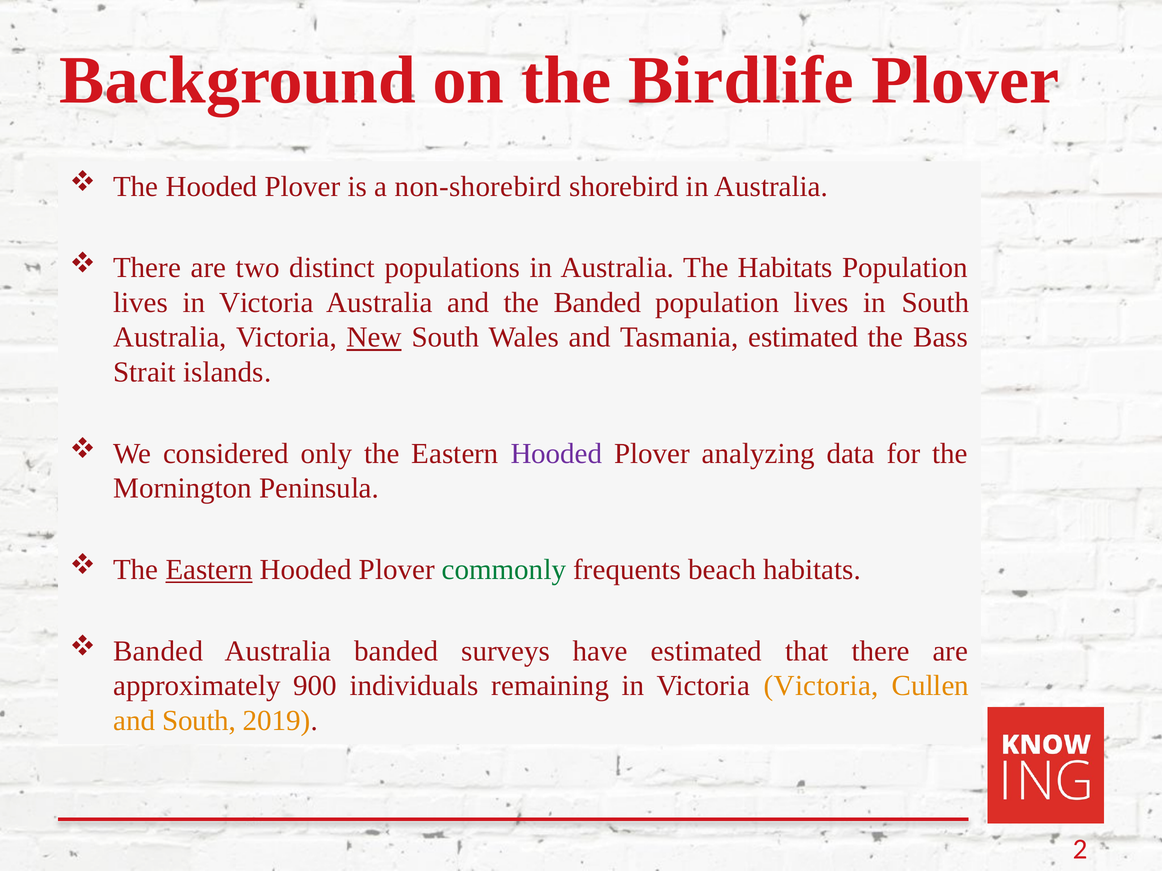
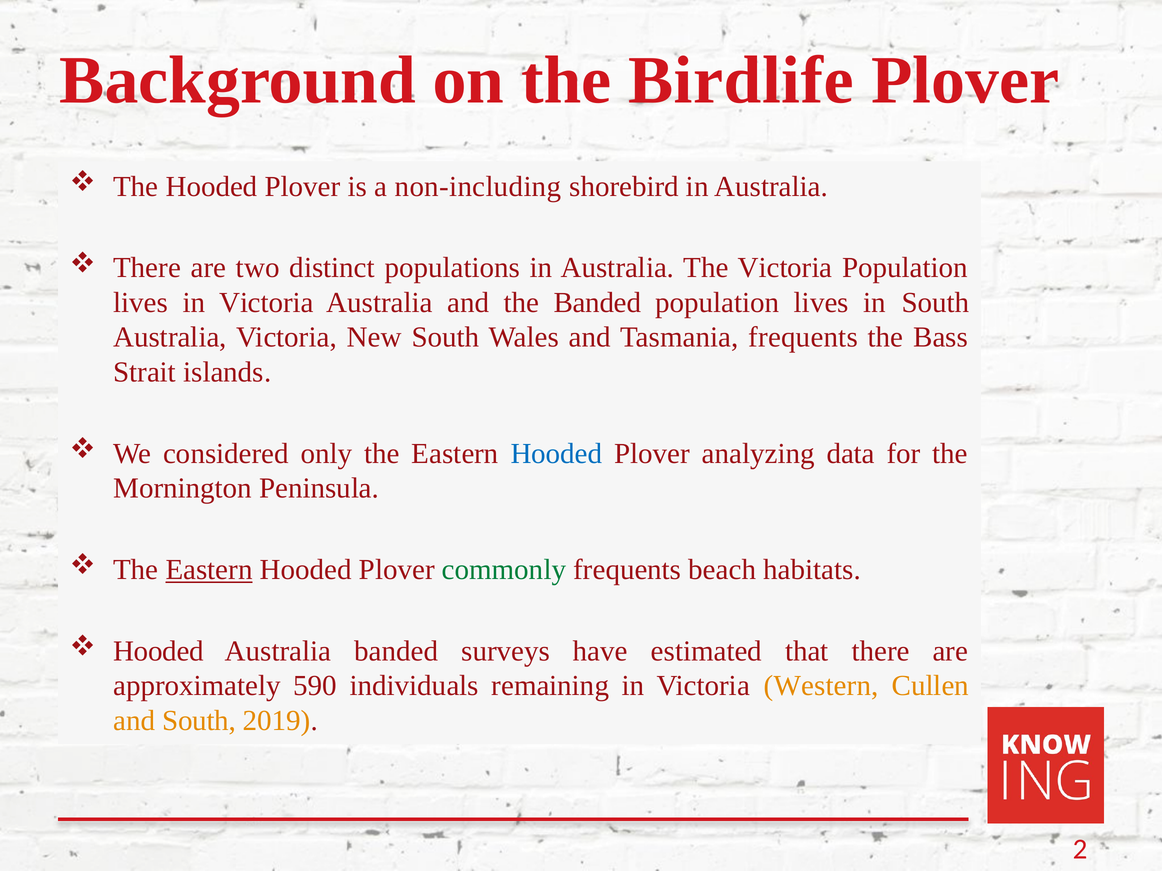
non-shorebird: non-shorebird -> non-including (478, 187)
The Habitats: Habitats -> Victoria (785, 268)
New underline: present -> none (374, 338)
Tasmania estimated: estimated -> frequents (803, 338)
Hooded colour: purple -> blue (556, 454)
Banded: Banded -> Hooded (158, 651)
900: 900 -> 590 (315, 686)
Victoria Victoria: Victoria -> Western (821, 686)
